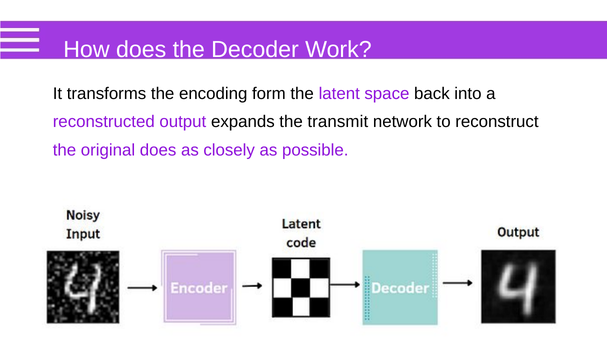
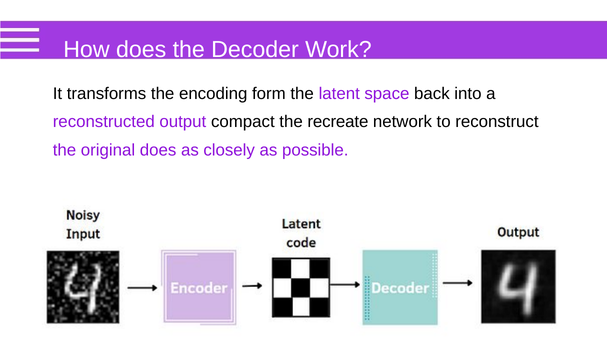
expands: expands -> compact (243, 122)
transmit: transmit -> recreate (338, 122)
